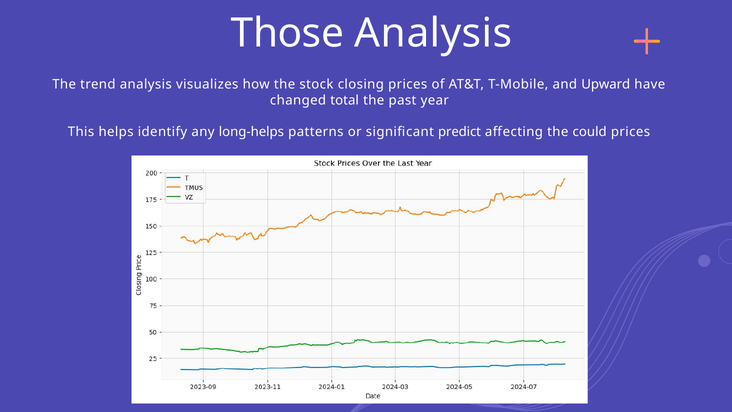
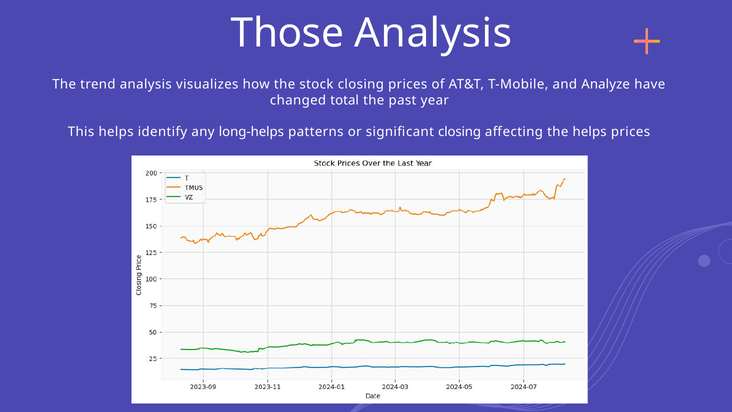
Upward: Upward -> Analyze (606, 84)
significant predict: predict -> closing (460, 132)
the could: could -> helps (590, 132)
